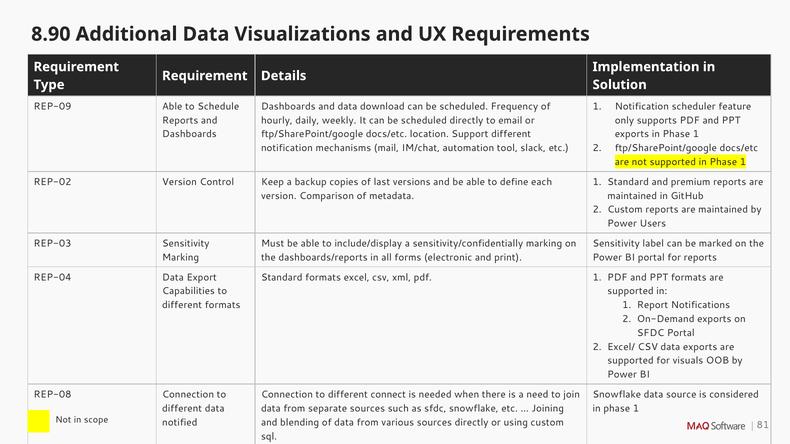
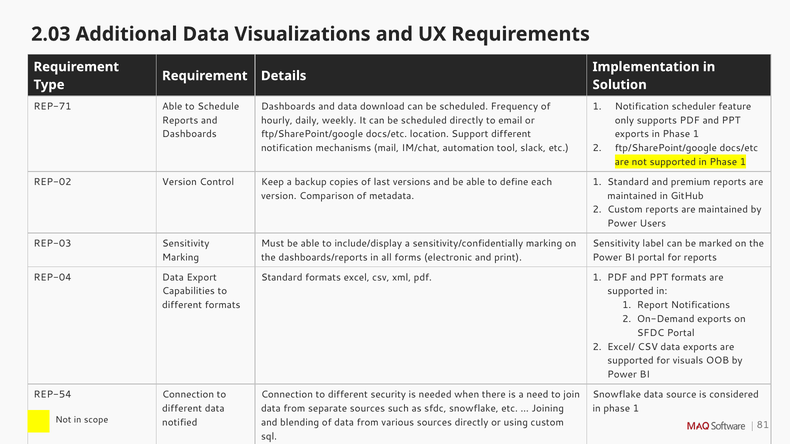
8.90: 8.90 -> 2.03 (51, 34)
REP-09: REP-09 -> REP-71 (52, 106)
REP-08: REP-08 -> REP-54 (52, 395)
connect: connect -> security (388, 395)
